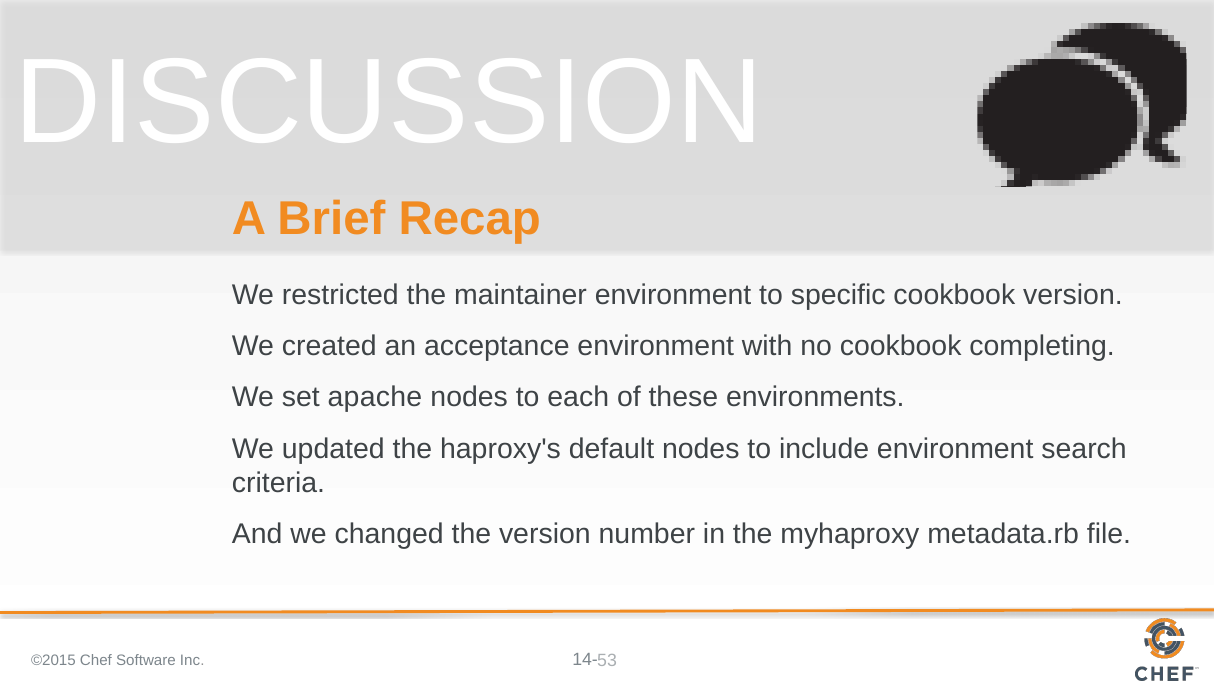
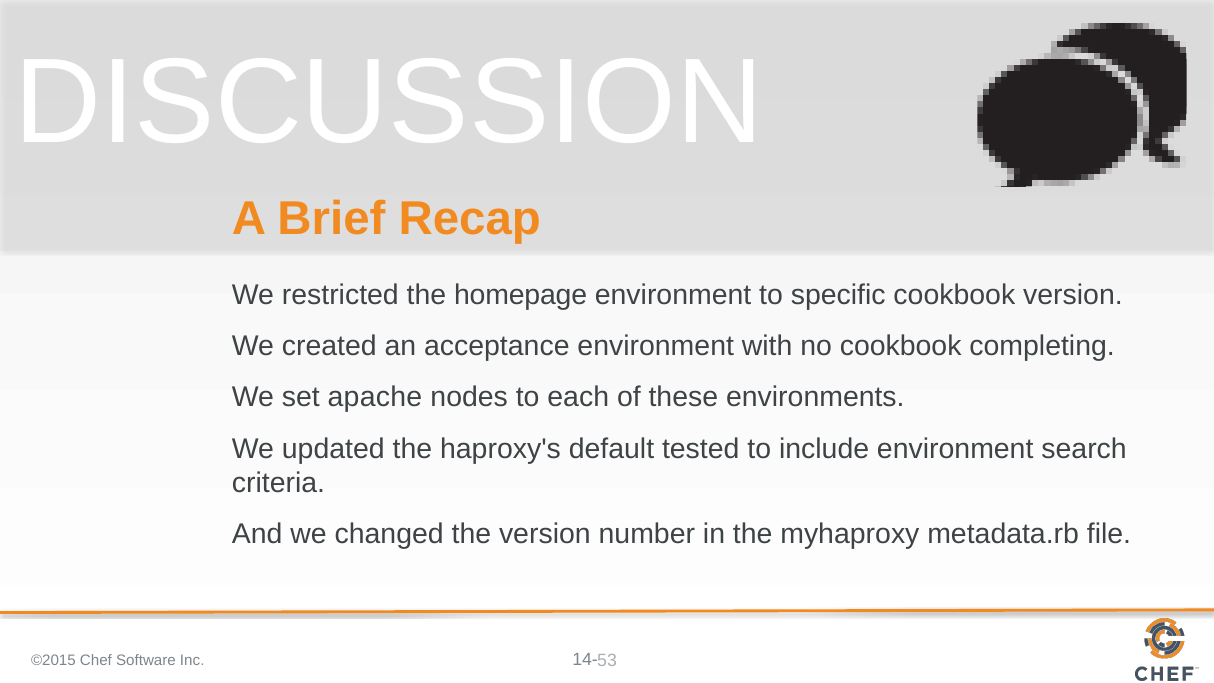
maintainer: maintainer -> homepage (521, 295)
default nodes: nodes -> tested (701, 449)
